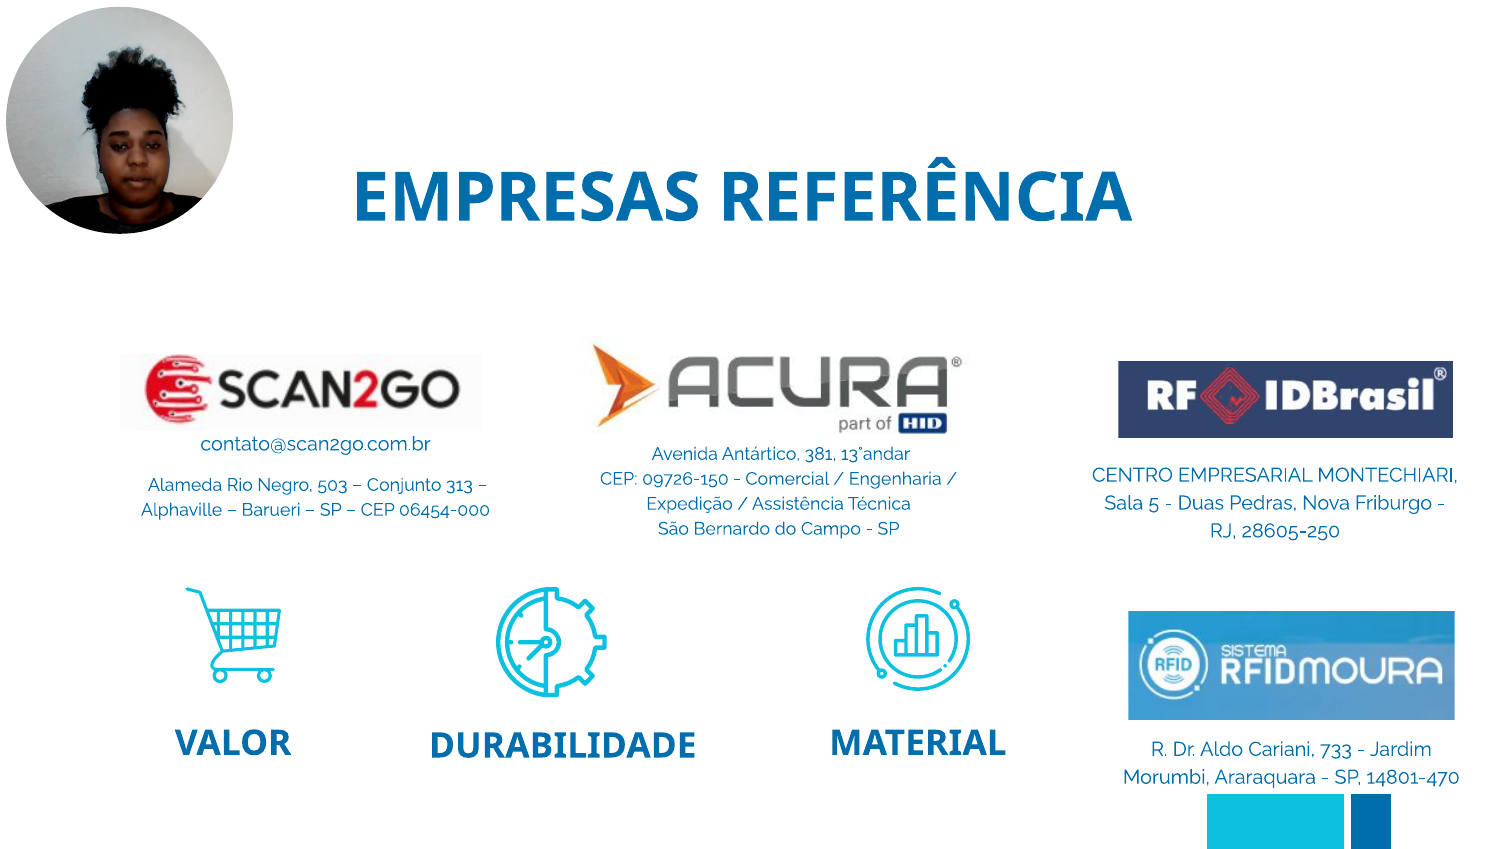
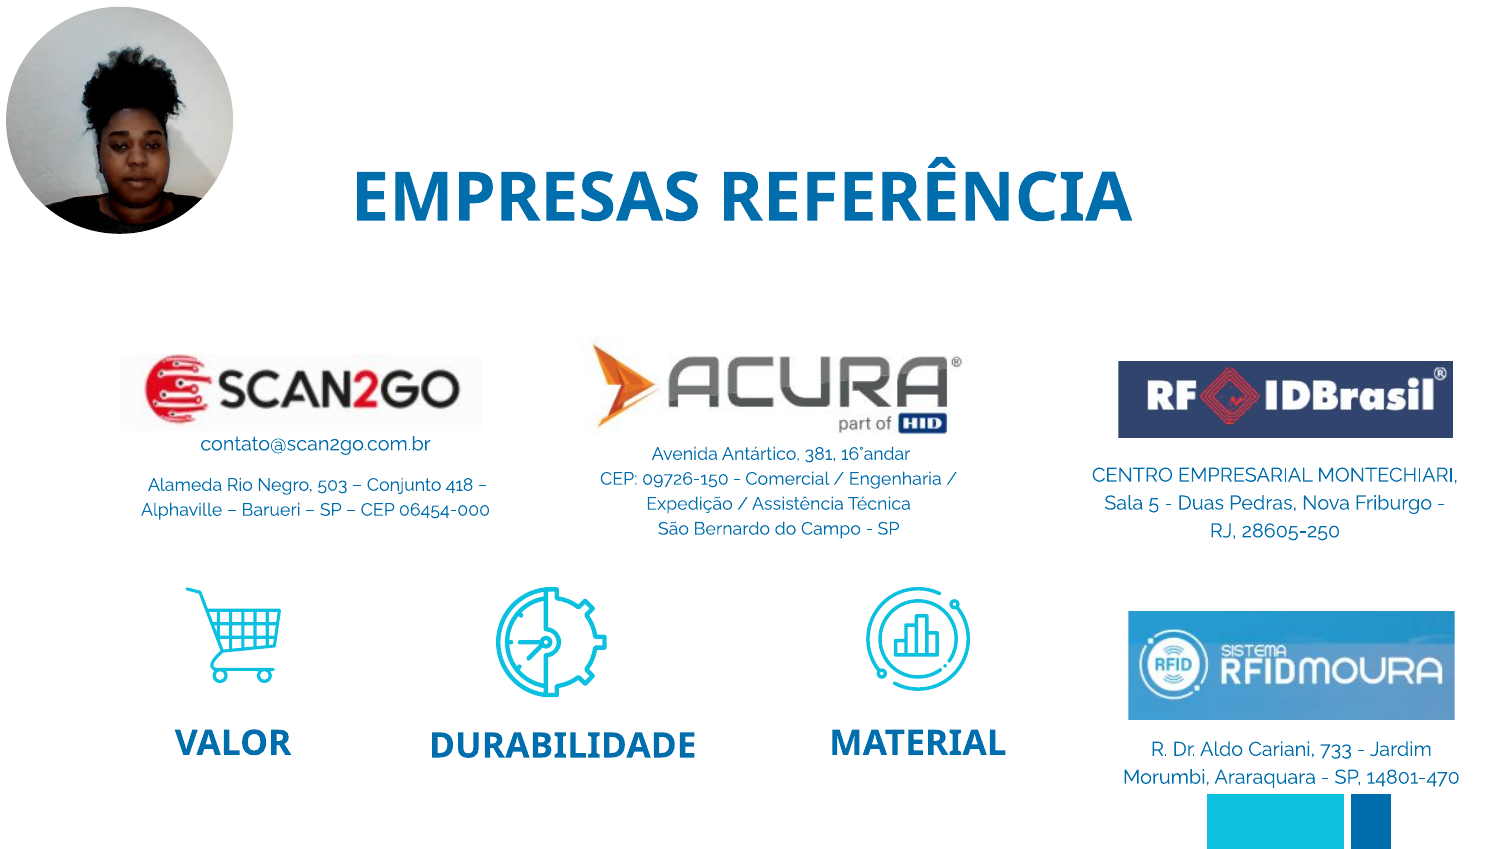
13°andar: 13°andar -> 16°andar (876, 454)
313: 313 -> 418 (460, 485)
